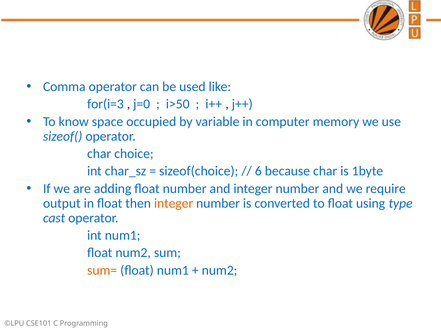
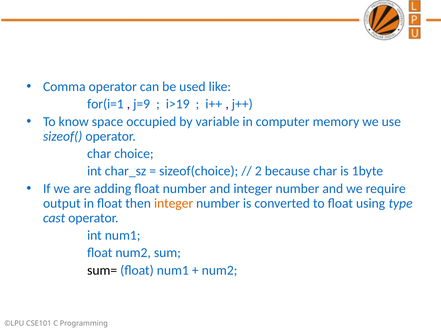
for(i=3: for(i=3 -> for(i=1 (105, 104)
j=0: j=0 -> j=9 (142, 104)
i>50: i>50 -> i>19 (178, 104)
6: 6 -> 2 (258, 171)
sum= colour: orange -> black (102, 270)
